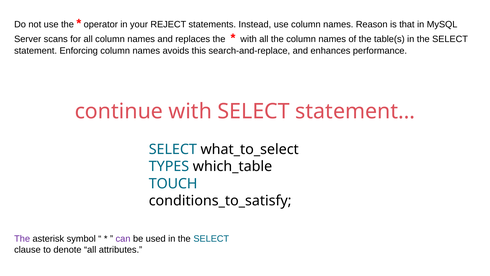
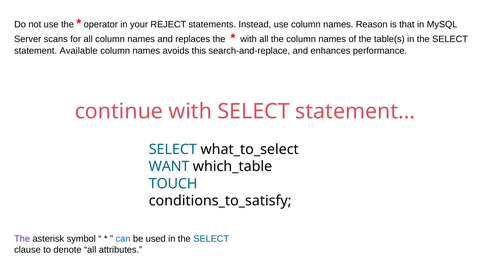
Enforcing: Enforcing -> Available (79, 51)
TYPES: TYPES -> WANT (169, 166)
can colour: purple -> blue (123, 238)
